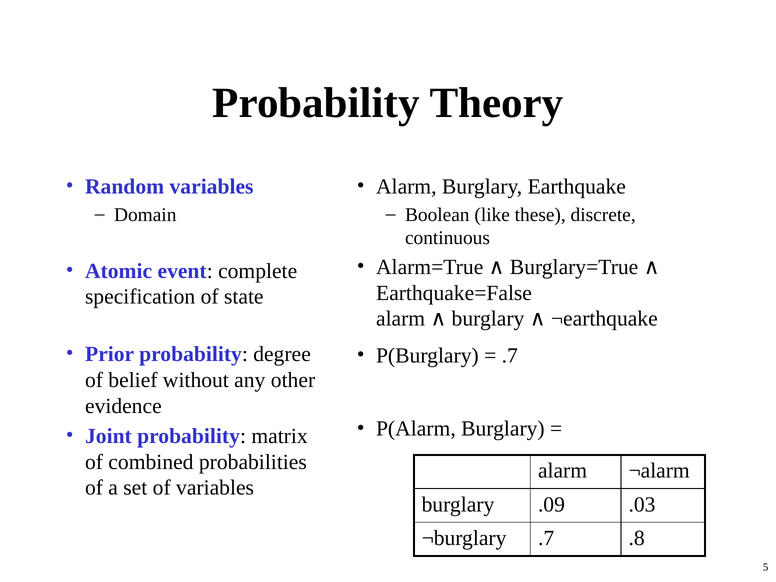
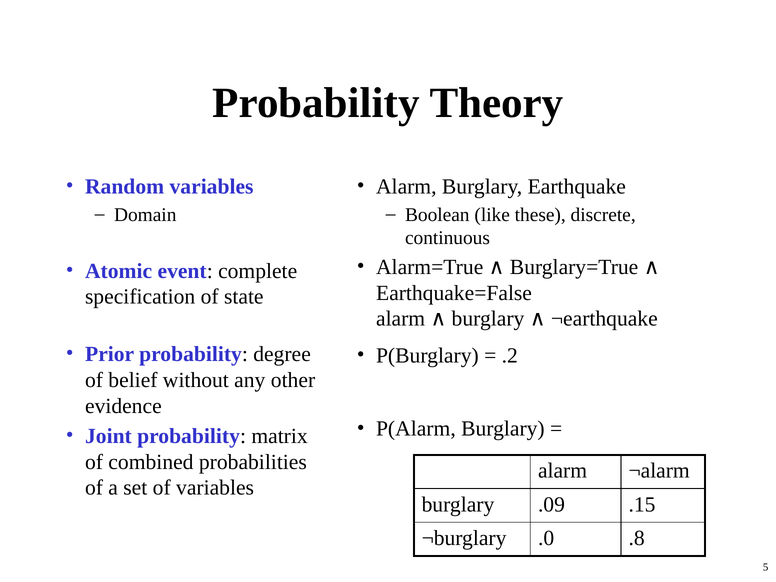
.7: .7 -> .2 (510, 355)
.03: .03 -> .15 (642, 505)
¬burglary .7: .7 -> .0 (546, 538)
